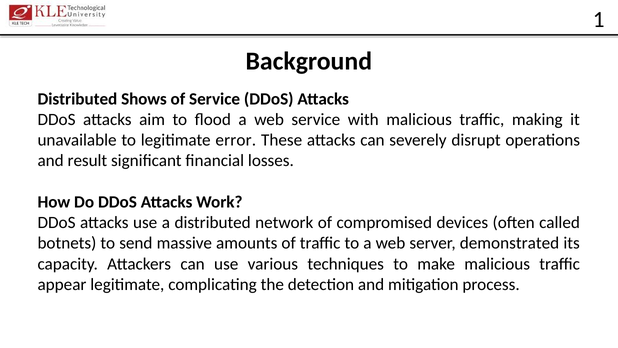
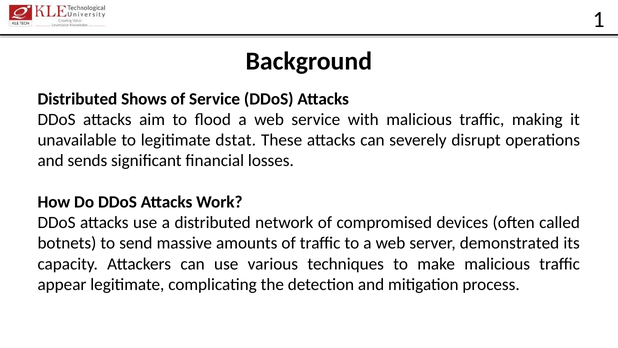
error: error -> dstat (236, 140)
result: result -> sends (87, 161)
